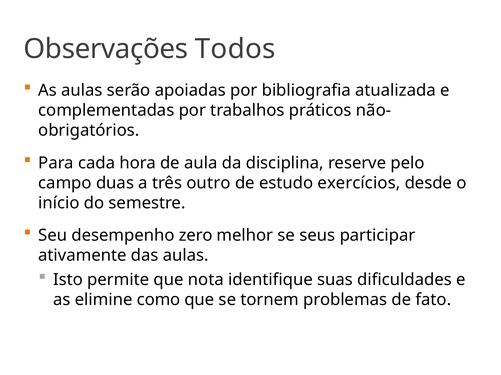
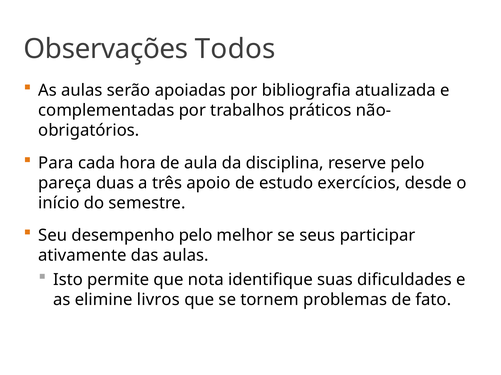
campo: campo -> pareça (65, 183)
outro: outro -> apoio (209, 183)
desempenho zero: zero -> pelo (196, 236)
como: como -> livros (158, 300)
